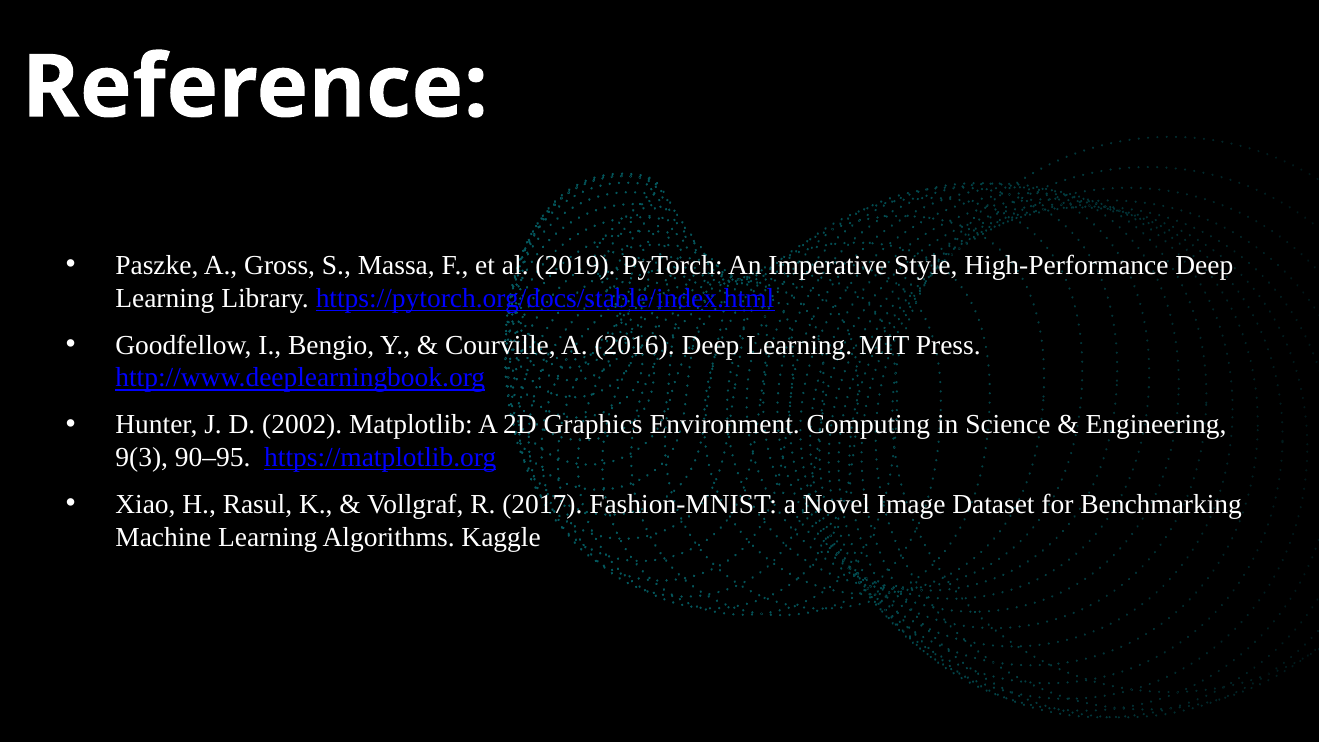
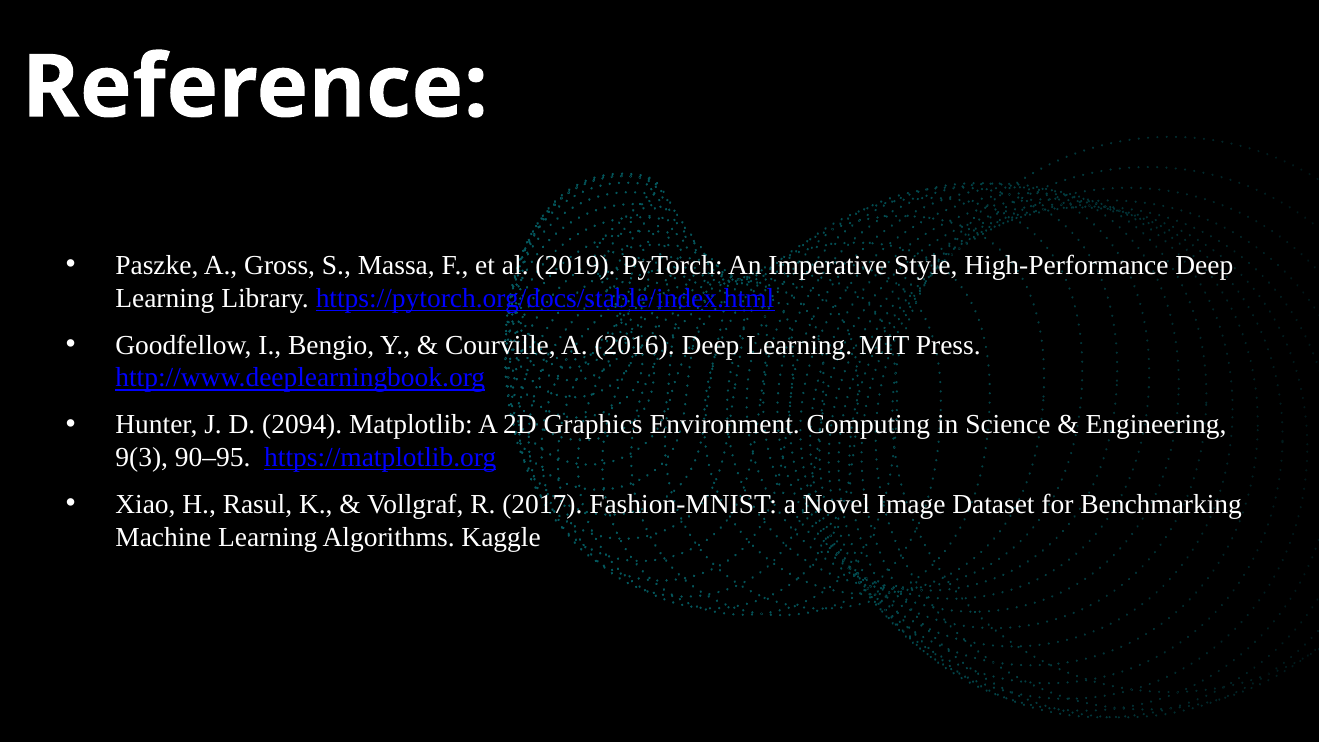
2002: 2002 -> 2094 (302, 425)
